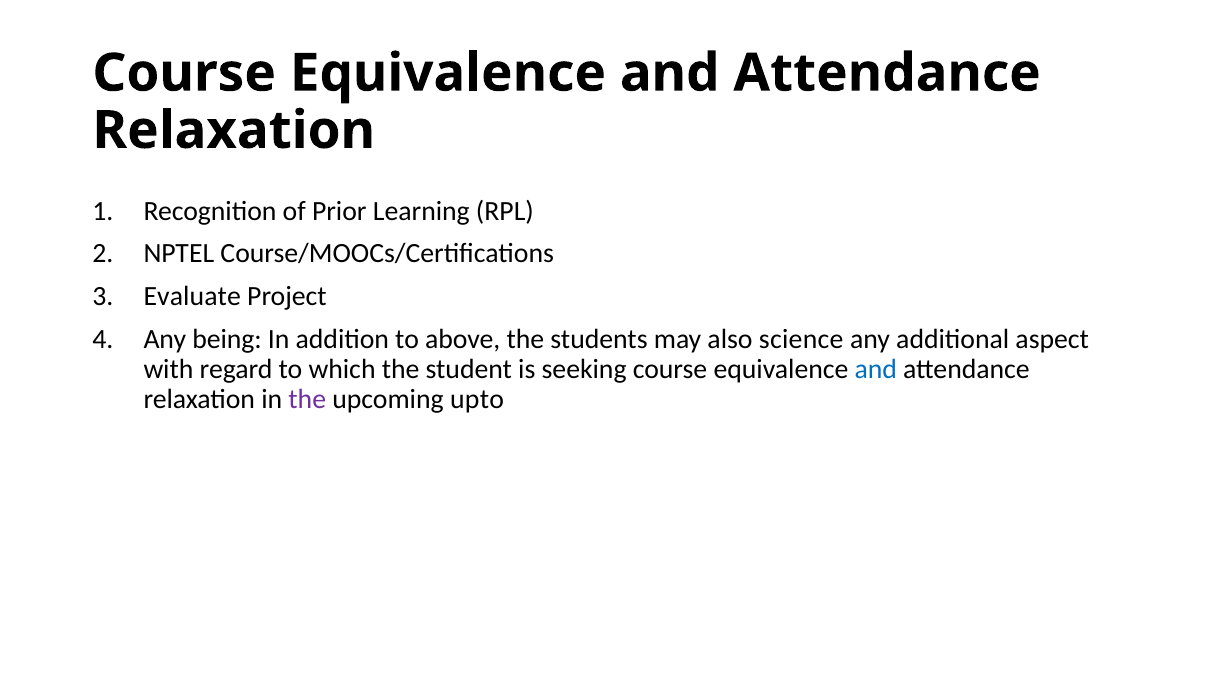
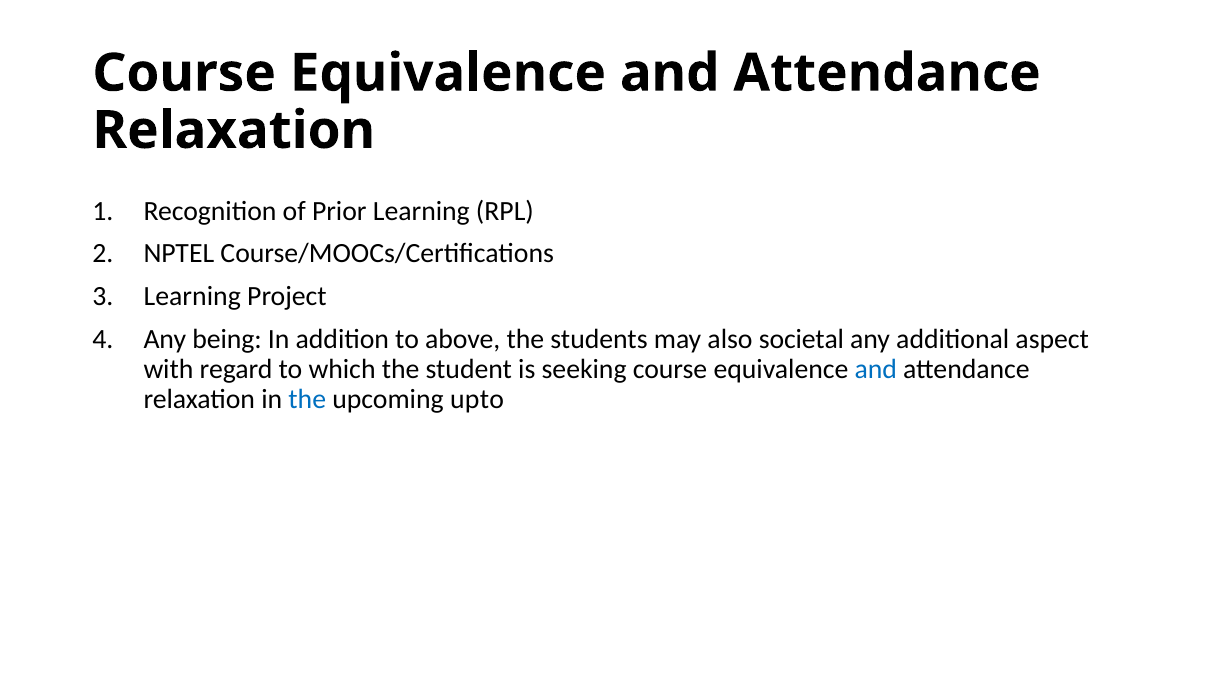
Evaluate: Evaluate -> Learning (192, 296)
science: science -> societal (801, 339)
the colour: purple -> blue (307, 399)
